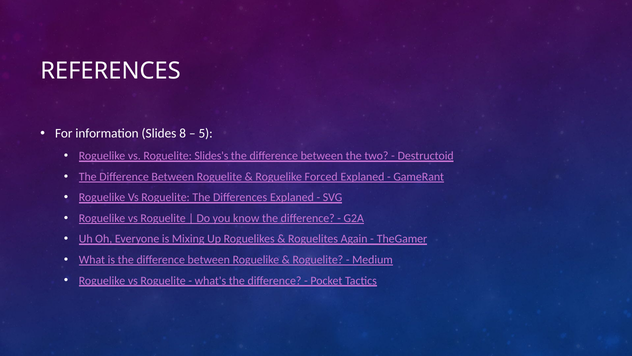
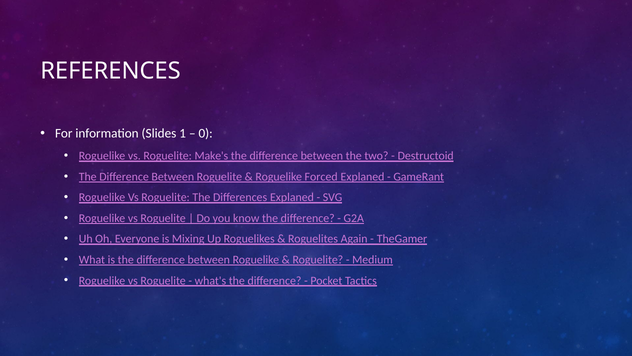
8: 8 -> 1 (183, 133)
5: 5 -> 0 (206, 133)
Slides's: Slides's -> Make's (211, 156)
